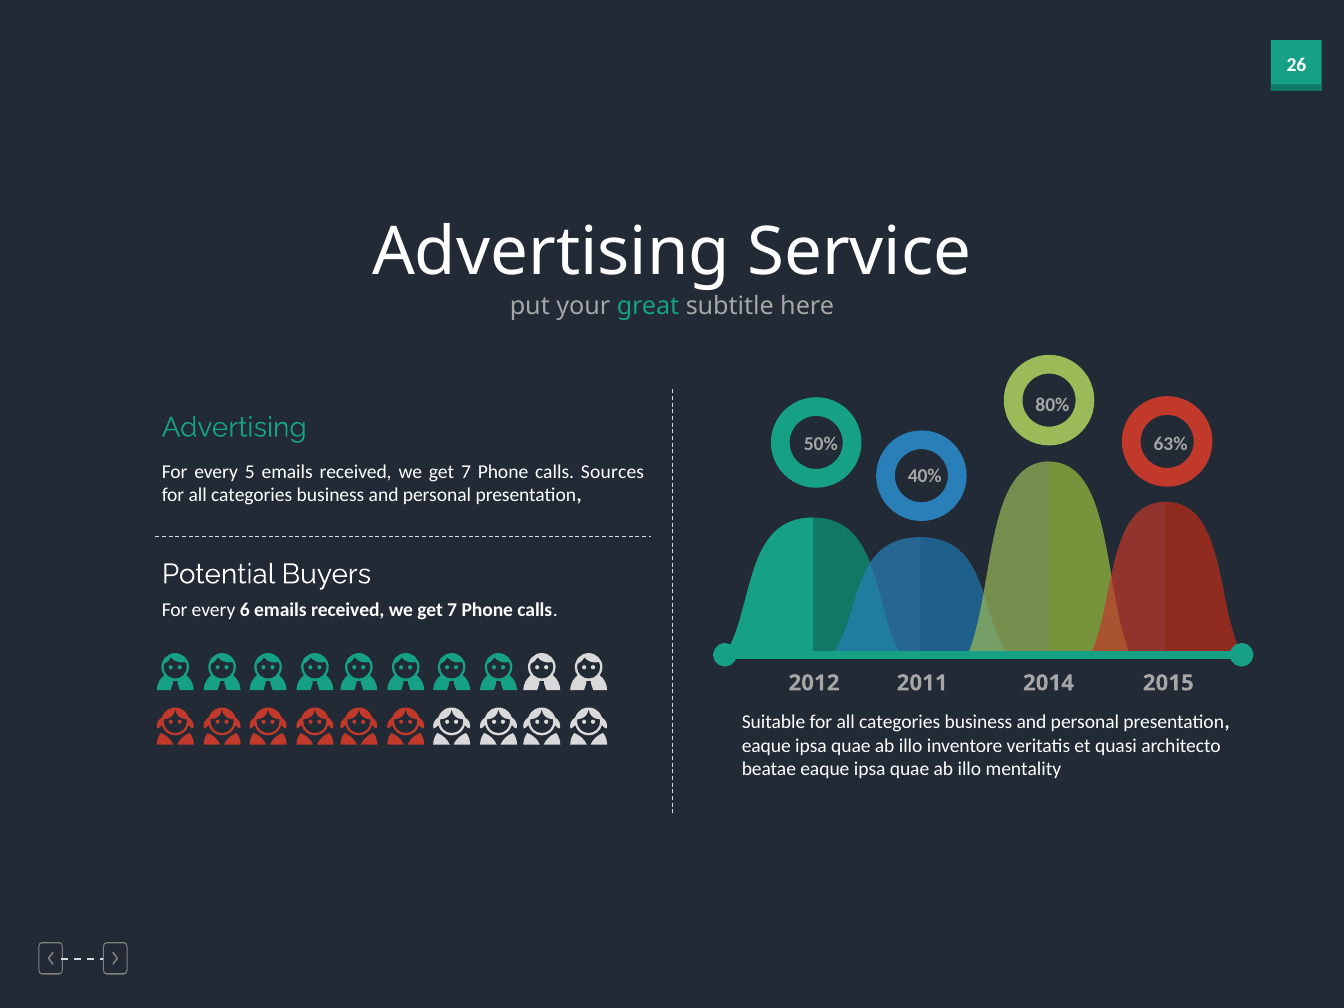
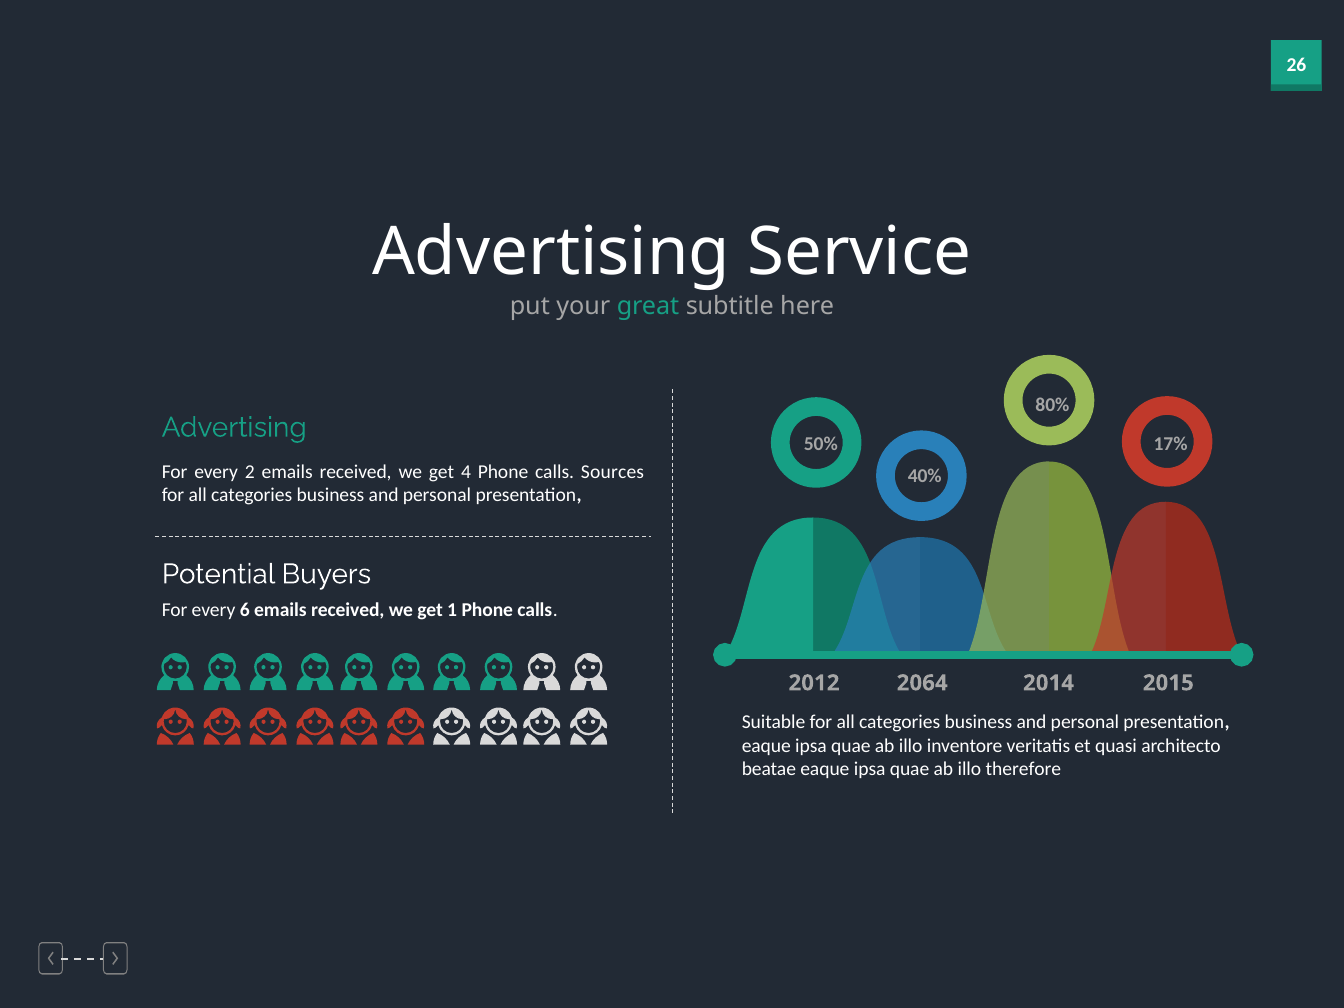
63%: 63% -> 17% (1171, 444)
5: 5 -> 2 (250, 472)
7: 7 -> 4 (466, 472)
7: 7 -> 1 (452, 610)
2011: 2011 -> 2064 (922, 683)
mentality: mentality -> therefore (1023, 769)
